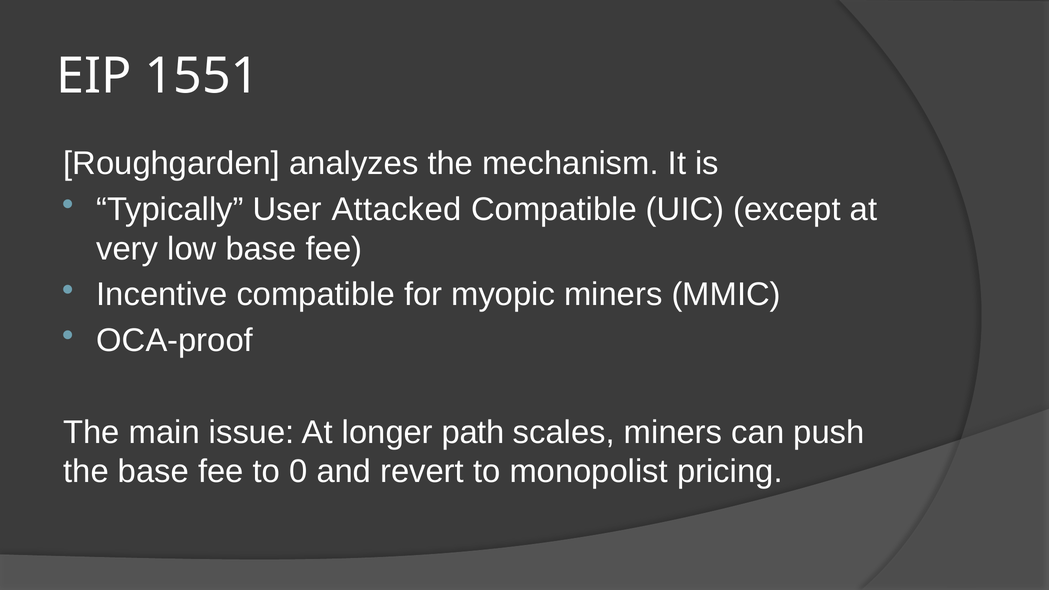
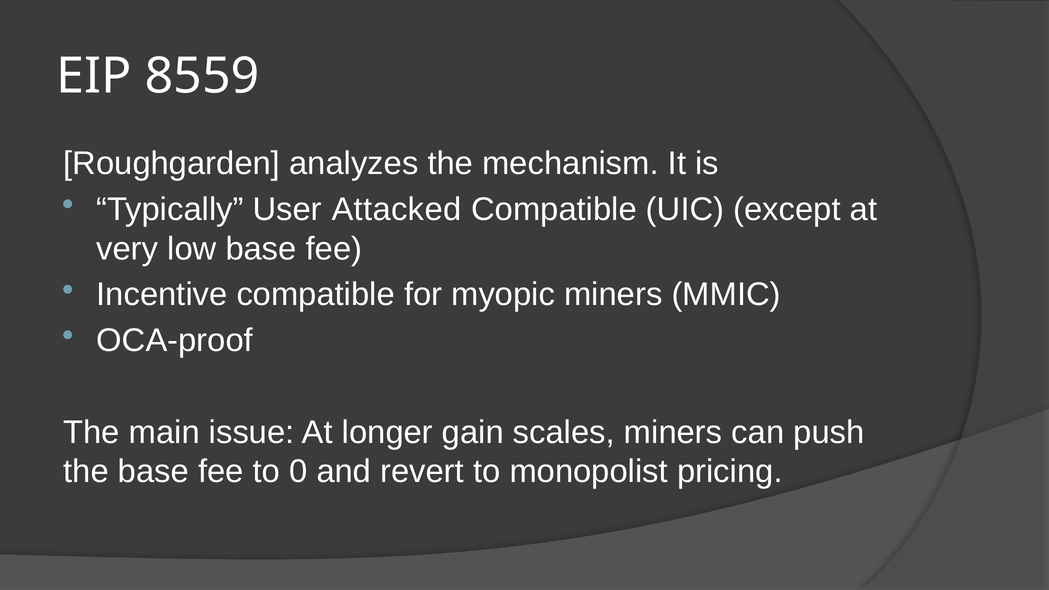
1551: 1551 -> 8559 (202, 76)
path: path -> gain (473, 432)
